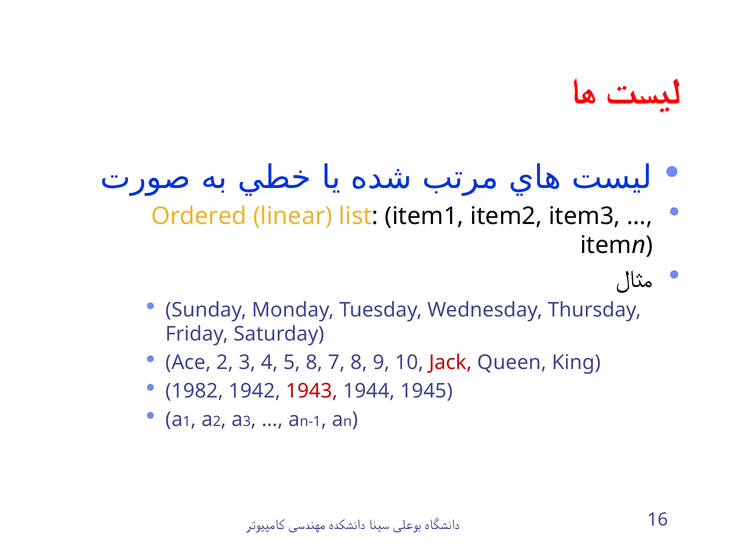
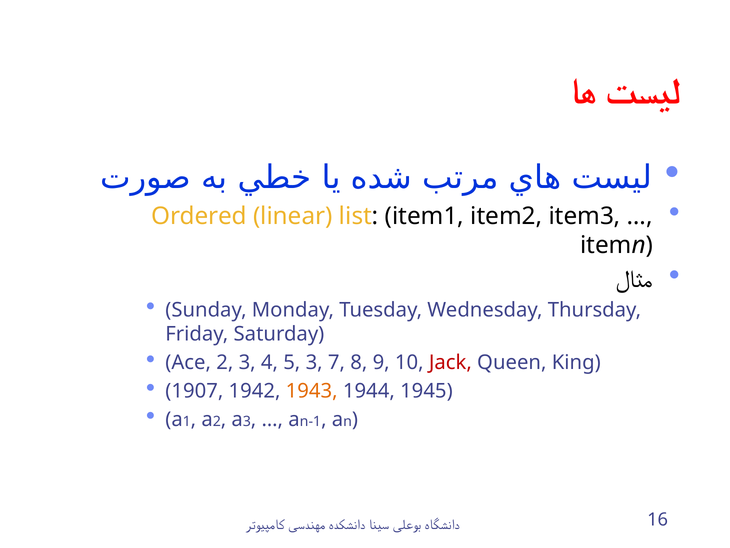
5 8: 8 -> 3 (314, 362)
1982: 1982 -> 1907 (194, 391)
1943 colour: red -> orange (312, 391)
